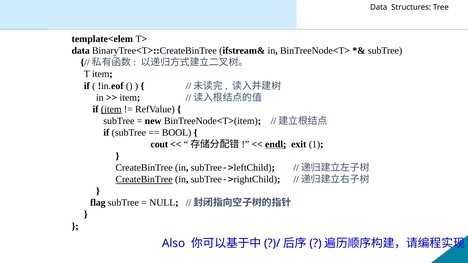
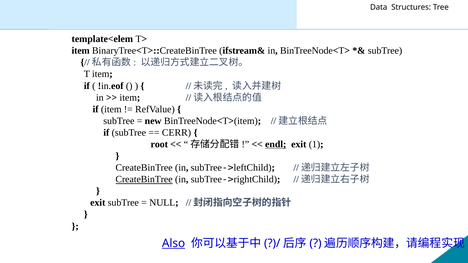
data: data -> item (81, 51)
item underline: present -> none (111, 109)
BOOL: BOOL -> CERR (176, 133)
cout: cout -> root (159, 144)
flag: flag -> exit (98, 203)
Also underline: none -> present (174, 243)
